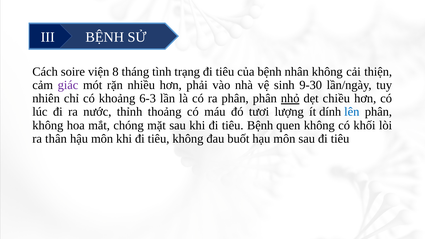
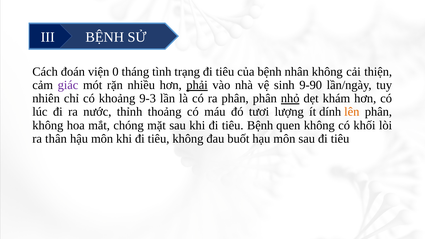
soire: soire -> đoán (73, 72)
8: 8 -> 0 (115, 72)
phải underline: none -> present (197, 85)
9-30: 9-30 -> 9-90 (311, 85)
6-3: 6-3 -> 9-3 (148, 99)
chiều: chiều -> khám (336, 99)
lên colour: blue -> orange (352, 112)
